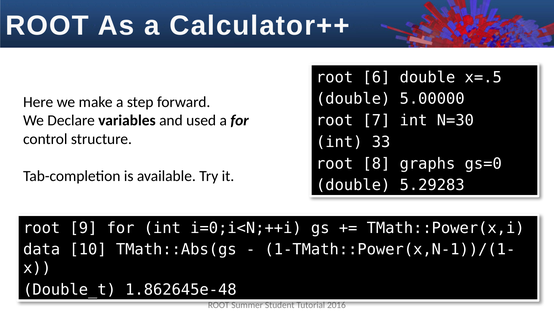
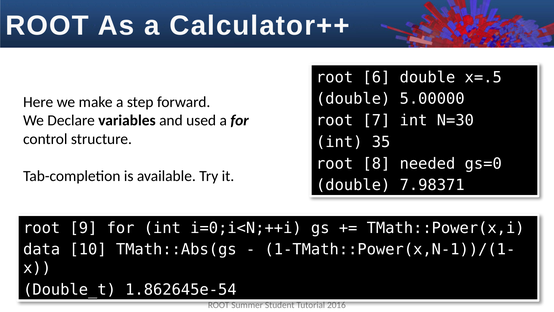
33: 33 -> 35 (381, 142)
graphs: graphs -> needed (427, 163)
5.29283: 5.29283 -> 7.98371 (432, 185)
1.862645e-48: 1.862645e-48 -> 1.862645e-54 (181, 289)
